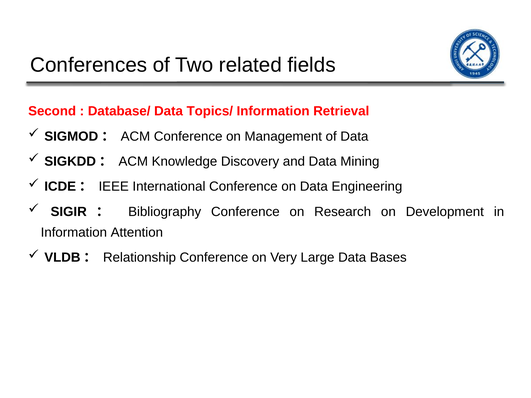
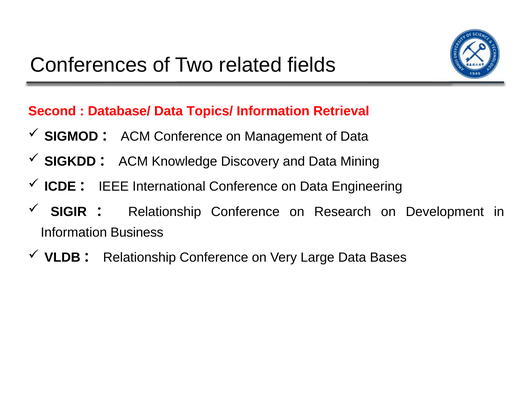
Bibliography: Bibliography -> Relationship (165, 212)
Attention: Attention -> Business (137, 232)
